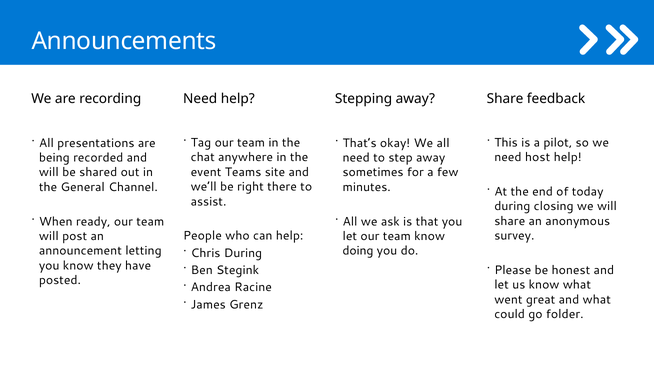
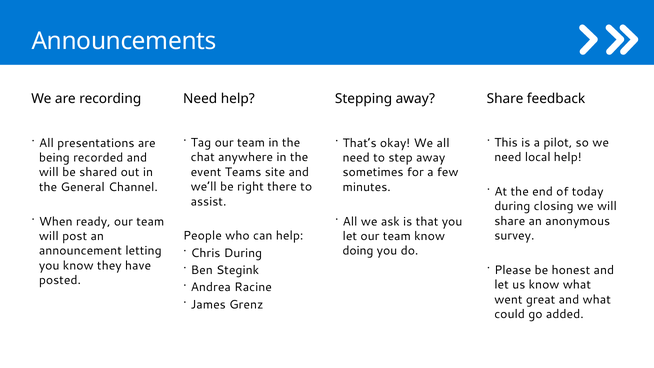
host: host -> local (538, 157)
folder: folder -> added (565, 314)
